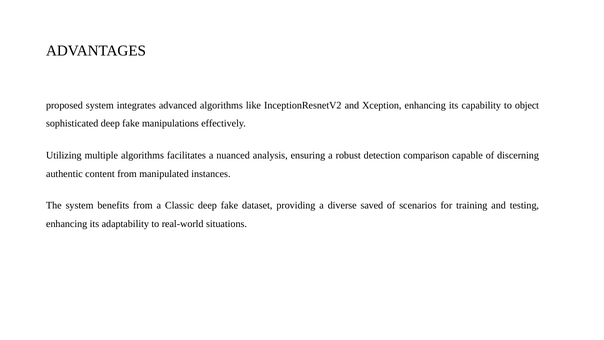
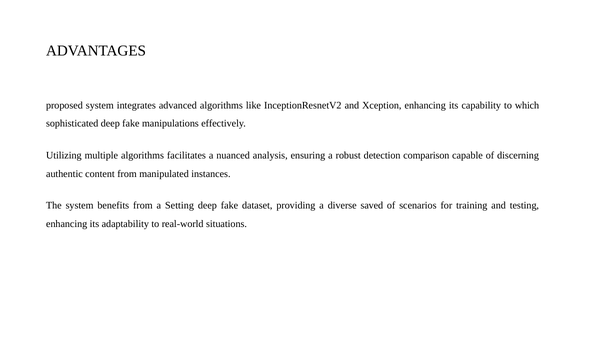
object: object -> which (527, 105)
Classic: Classic -> Setting (180, 205)
